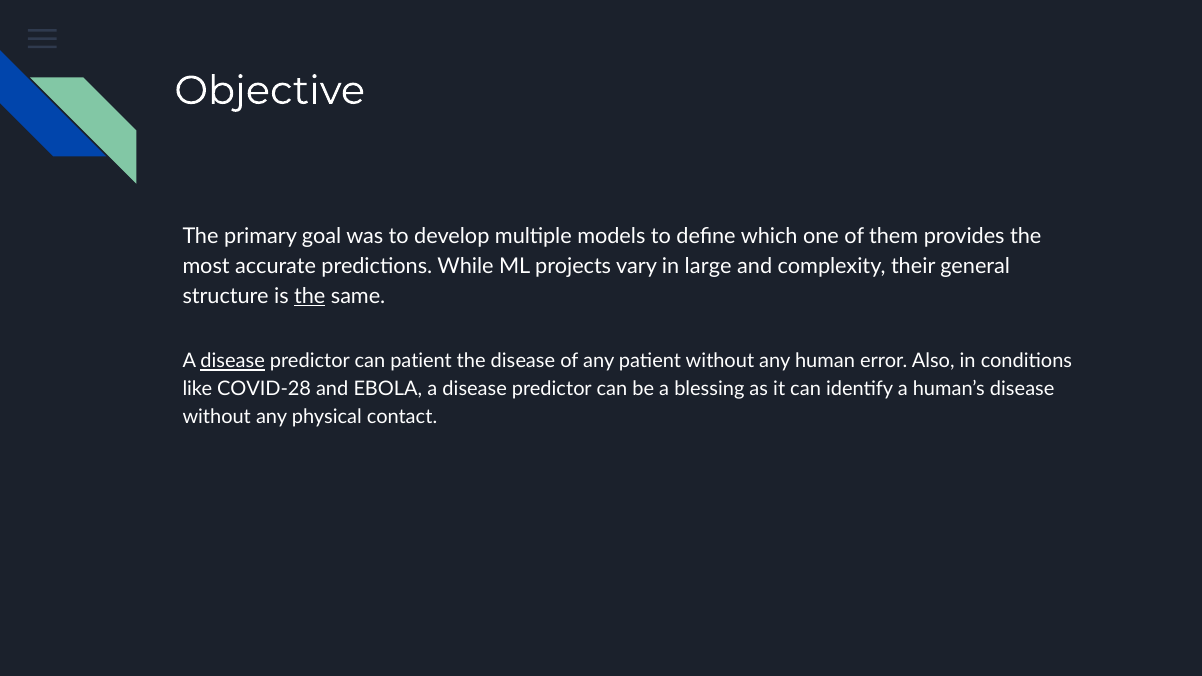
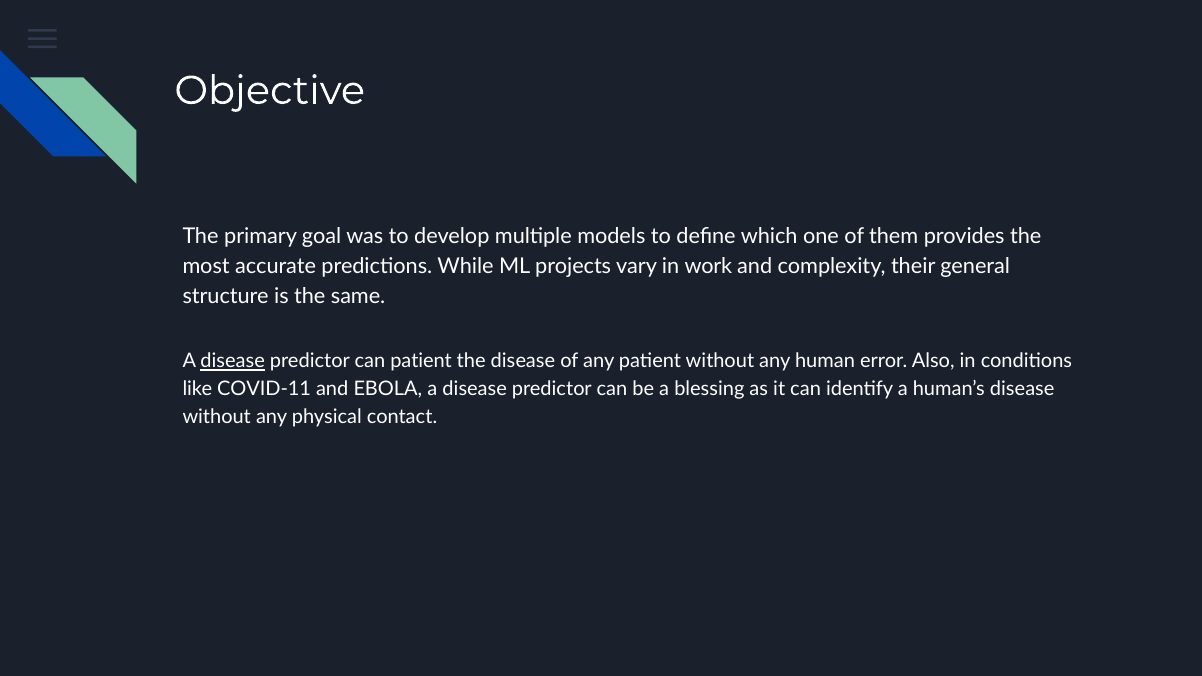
large: large -> work (708, 266)
the underline: present -> none (310, 296)
COVID-28: COVID-28 -> COVID-11 (264, 389)
